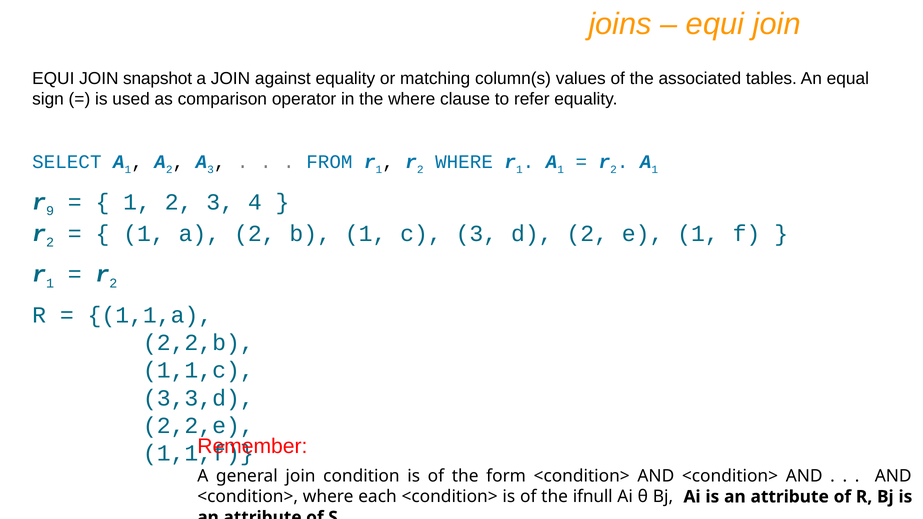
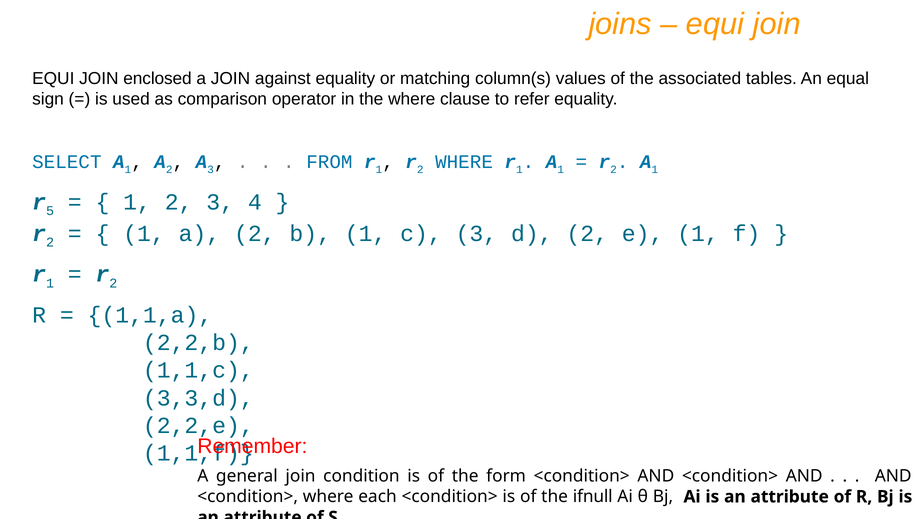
snapshot: snapshot -> enclosed (158, 78)
9: 9 -> 5 (50, 211)
